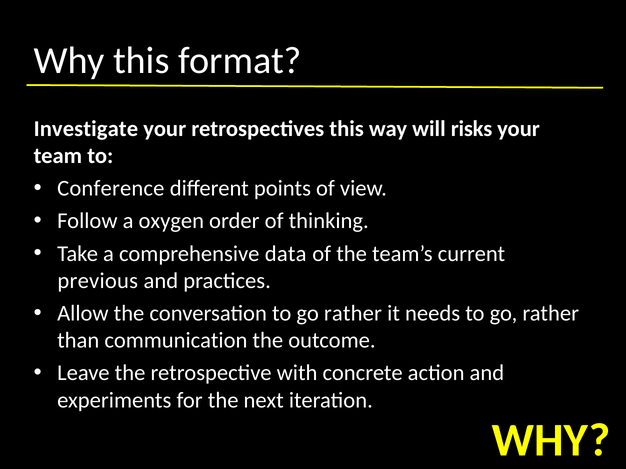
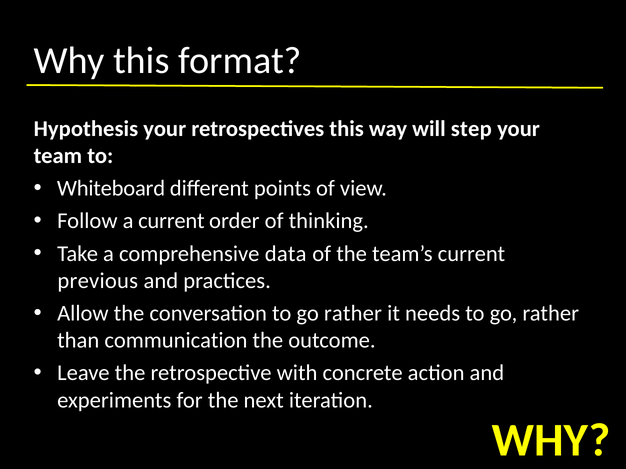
Investigate: Investigate -> Hypothesis (86, 129)
risks: risks -> step (471, 129)
Conference: Conference -> Whiteboard (111, 188)
a oxygen: oxygen -> current (171, 221)
